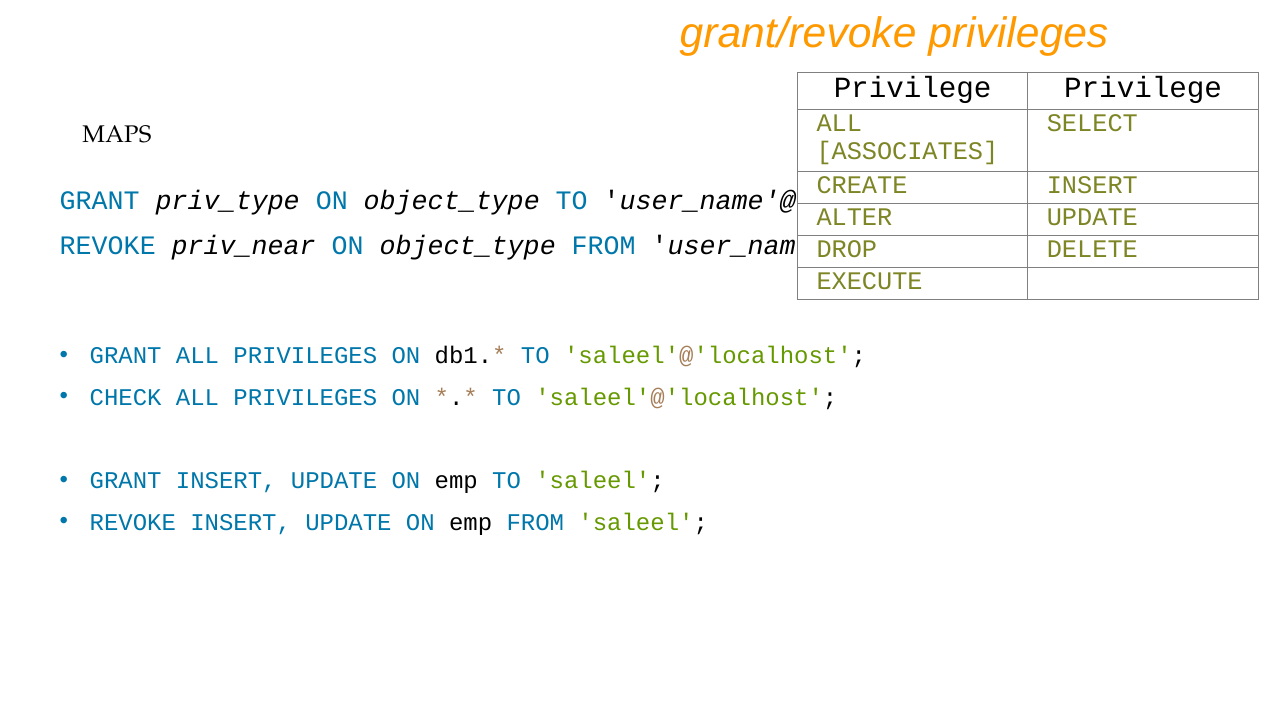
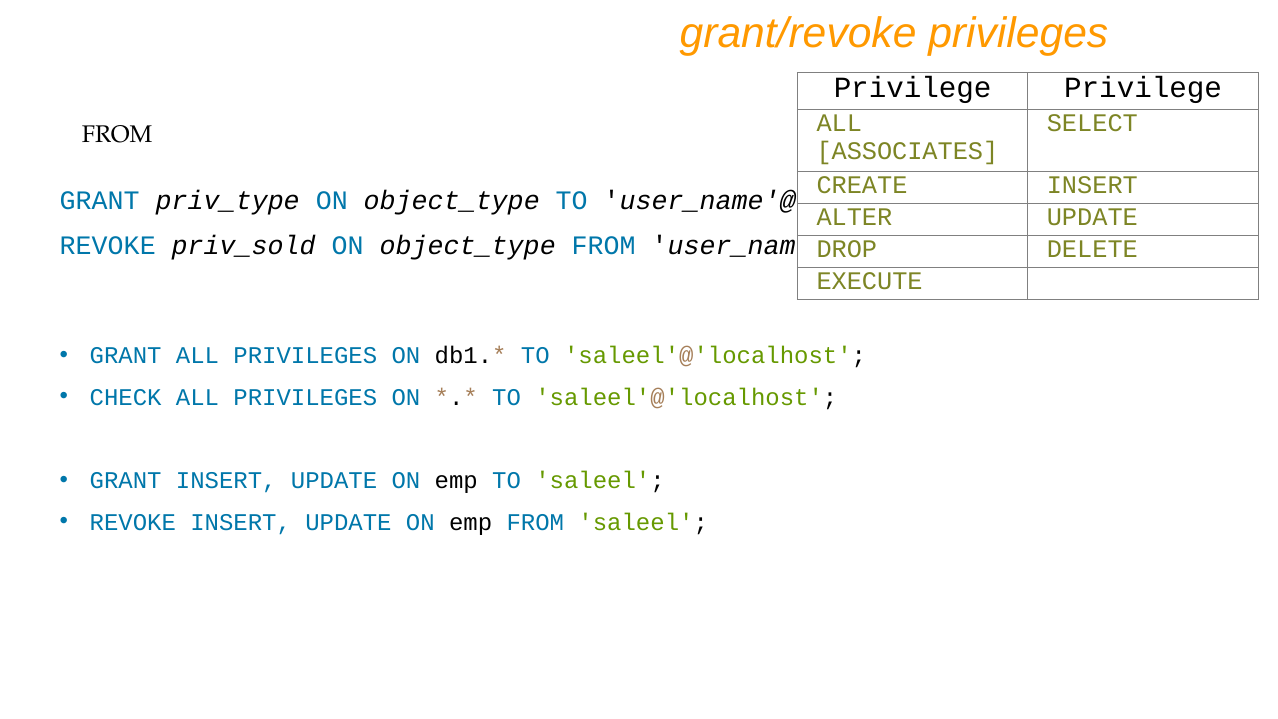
MAPS: MAPS -> FROM (117, 134)
priv_near: priv_near -> priv_sold (244, 246)
